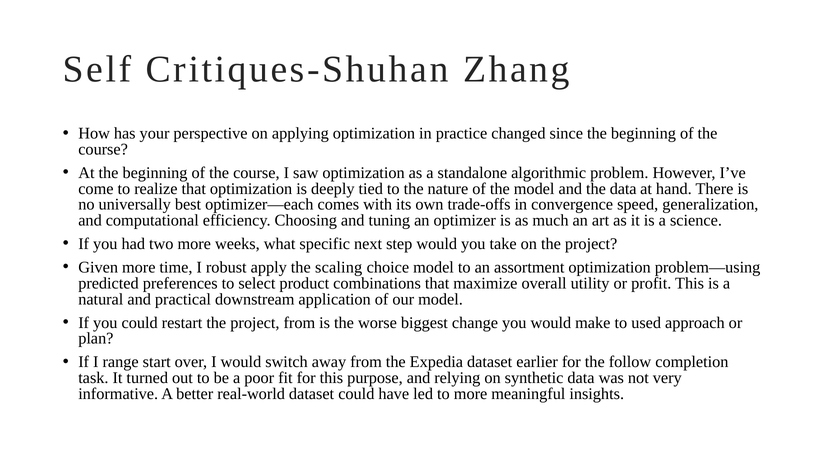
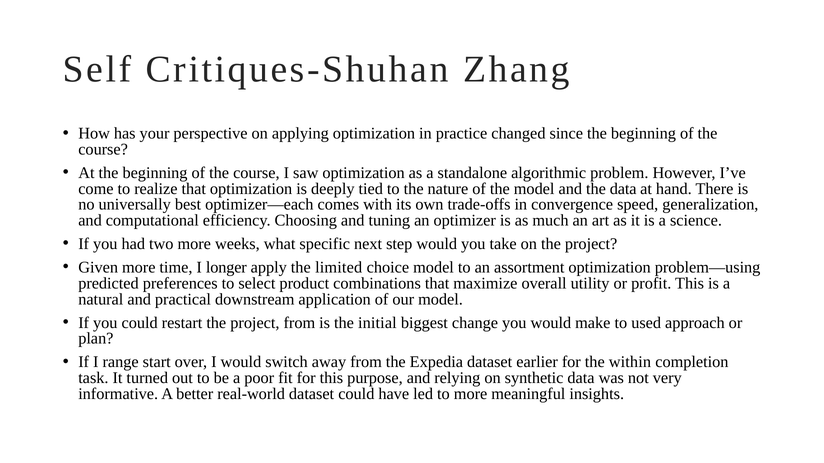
robust: robust -> longer (226, 268)
scaling: scaling -> limited (339, 268)
worse: worse -> initial (377, 323)
follow: follow -> within (630, 362)
